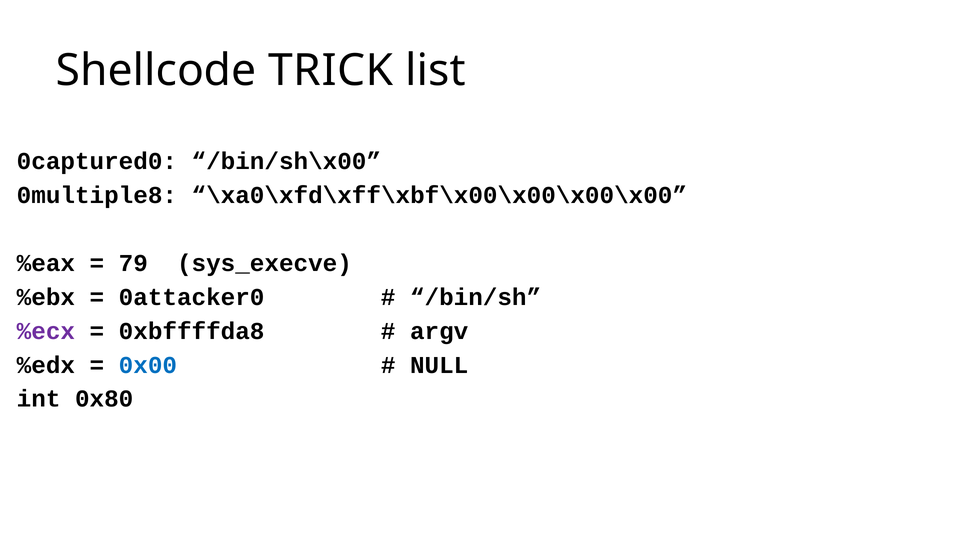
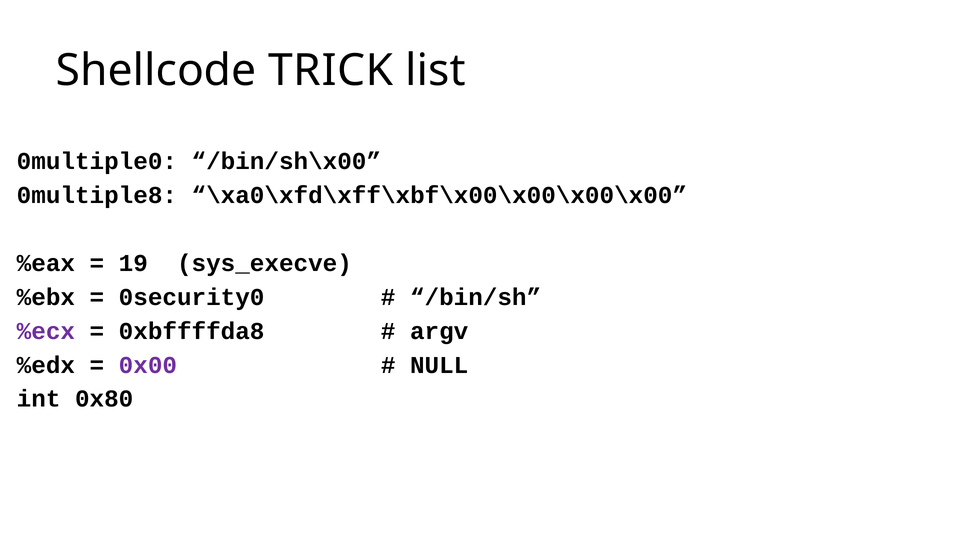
0captured0: 0captured0 -> 0multiple0 (97, 161)
79: 79 -> 19 (133, 263)
0attacker0: 0attacker0 -> 0security0 (192, 297)
0x00 colour: blue -> purple (148, 365)
